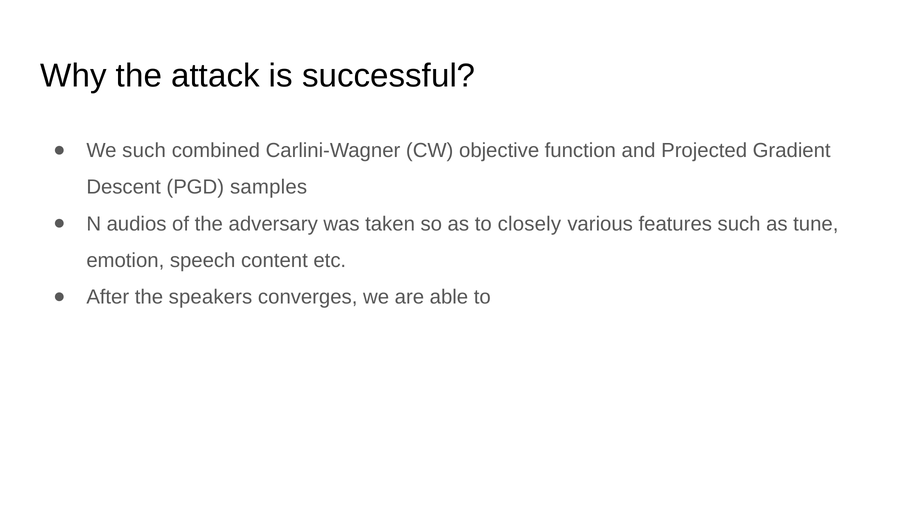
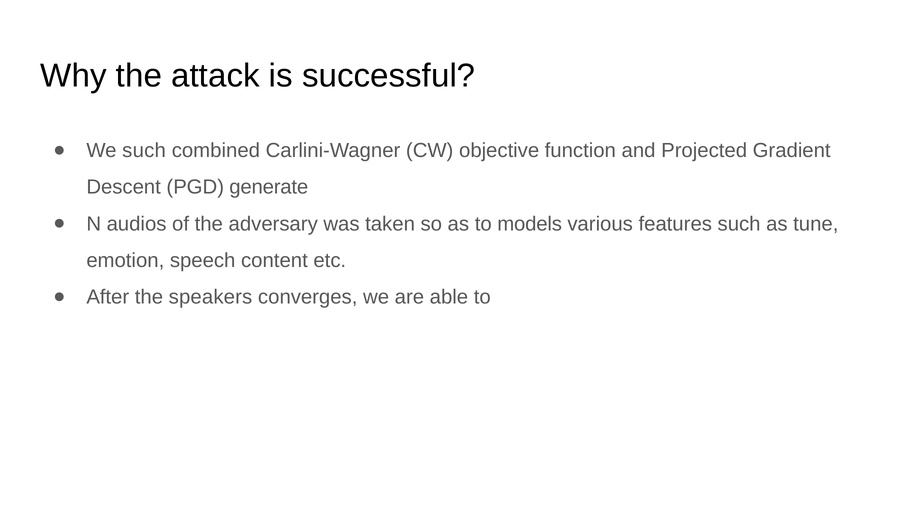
samples: samples -> generate (269, 187)
closely: closely -> models (530, 224)
